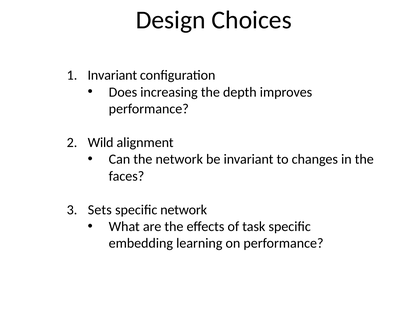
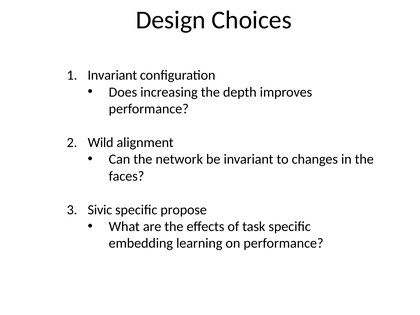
Sets: Sets -> Sivic (100, 210)
specific network: network -> propose (184, 210)
